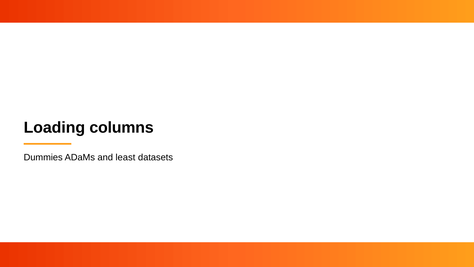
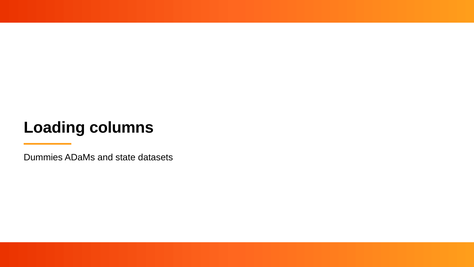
least: least -> state (125, 157)
